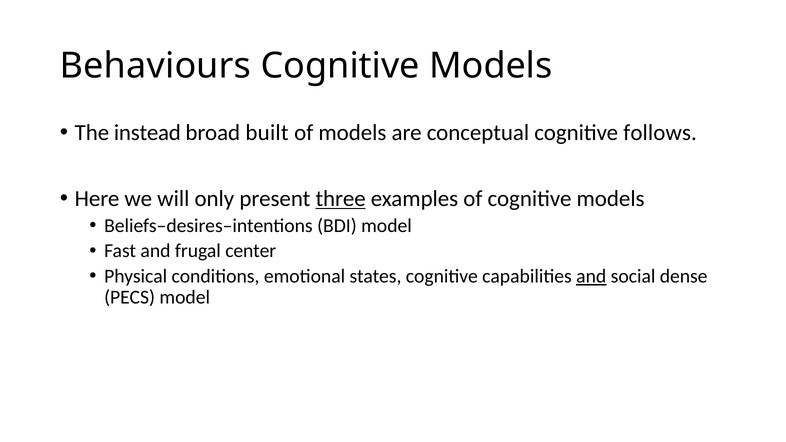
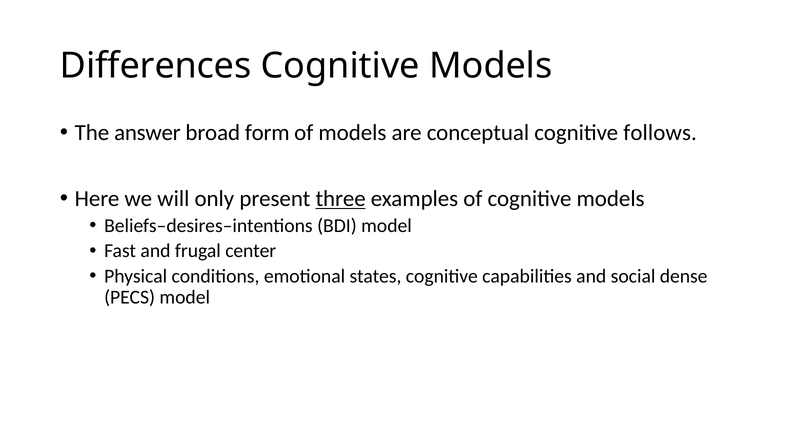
Behaviours: Behaviours -> Differences (156, 66)
instead: instead -> answer (147, 133)
built: built -> form (267, 133)
and underline: present -> none (591, 276)
